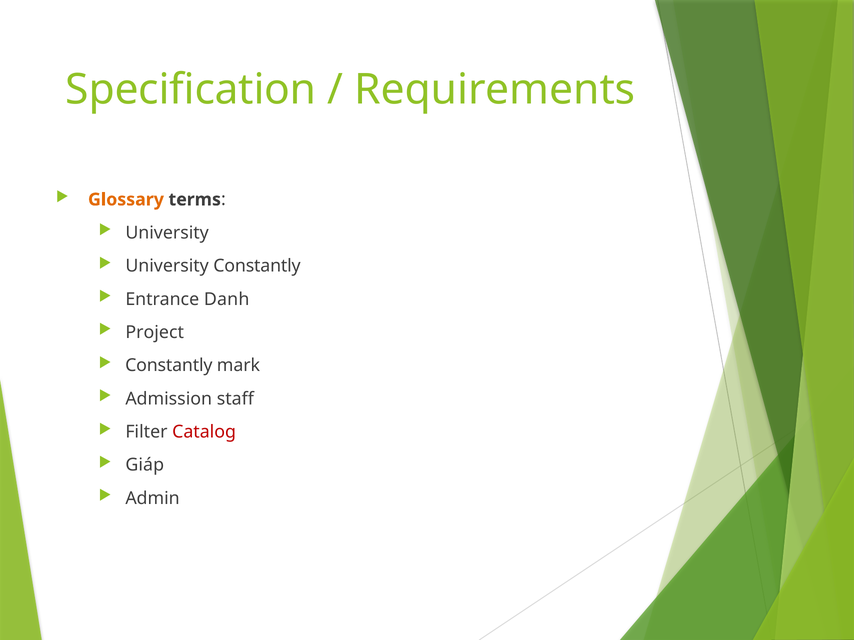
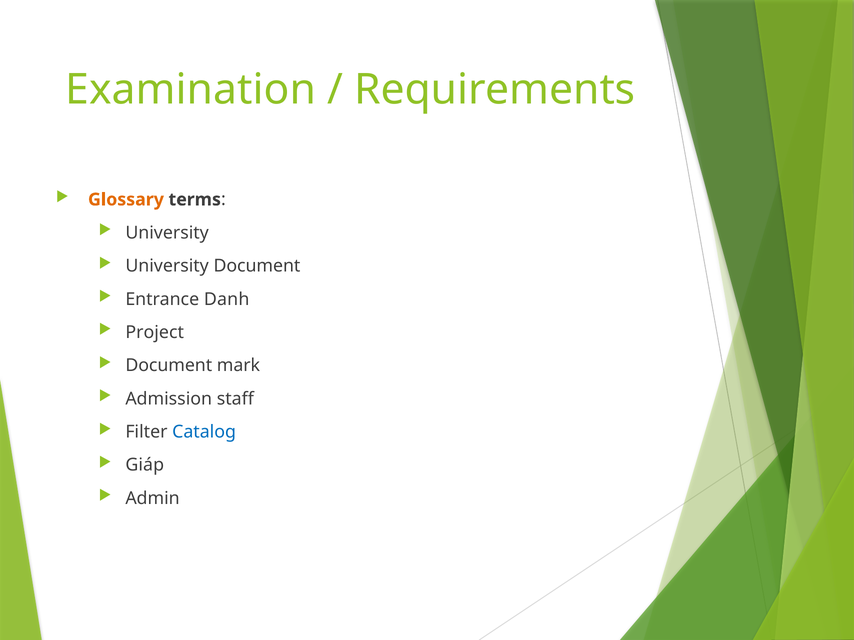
Specification: Specification -> Examination (191, 90)
University Constantly: Constantly -> Document (257, 266)
Constantly: Constantly -> Document (169, 366)
Catalog colour: red -> blue (204, 432)
